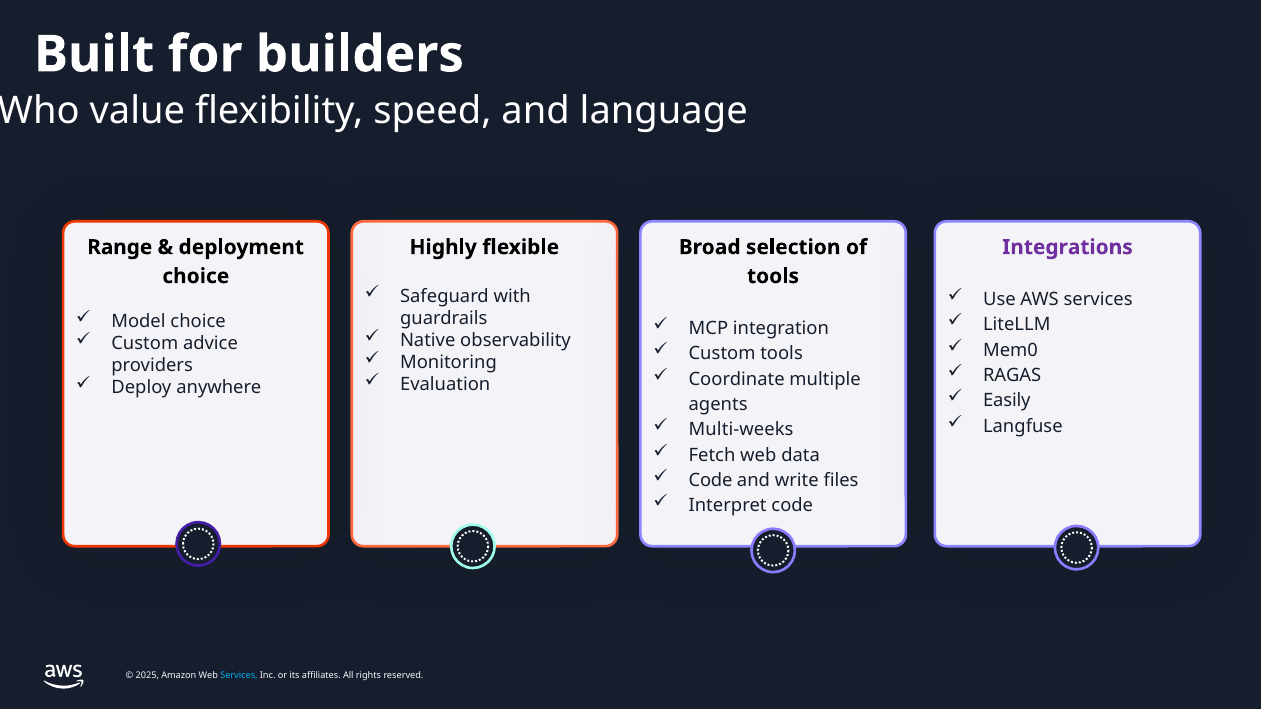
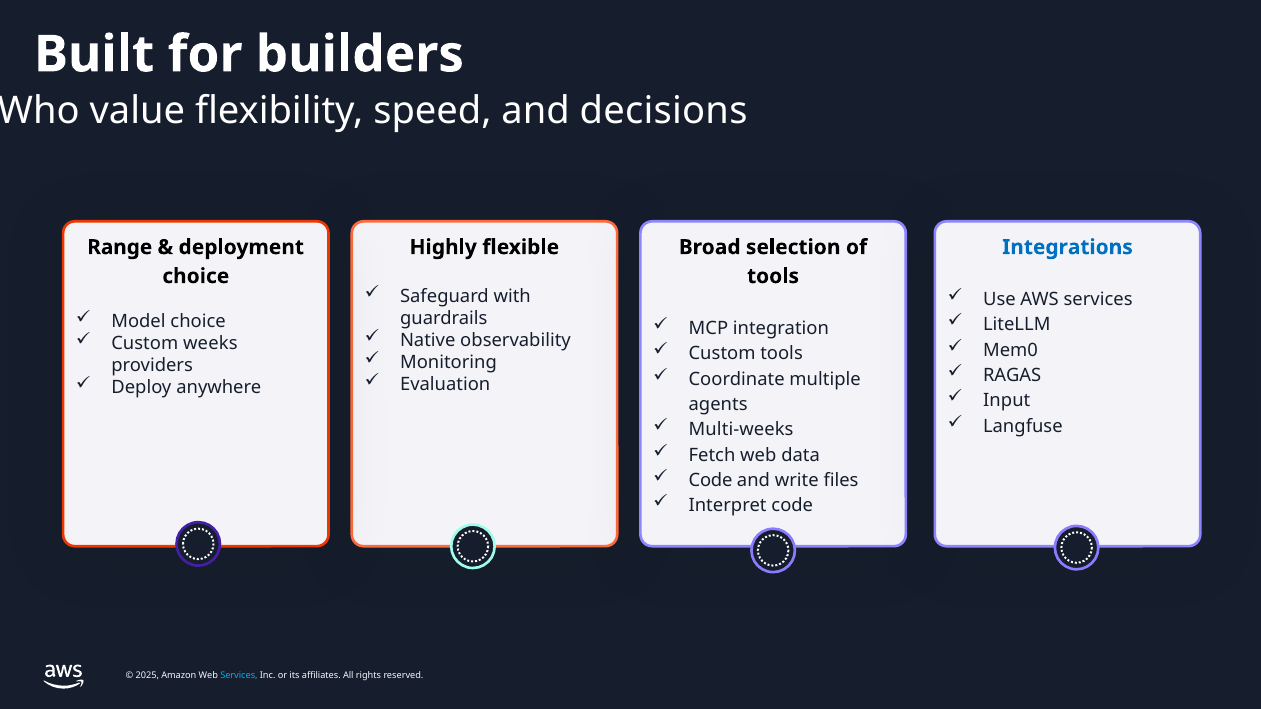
language: language -> decisions (664, 111)
Integrations colour: purple -> blue (1067, 247)
advice: advice -> weeks (210, 344)
Easily: Easily -> Input (1007, 401)
